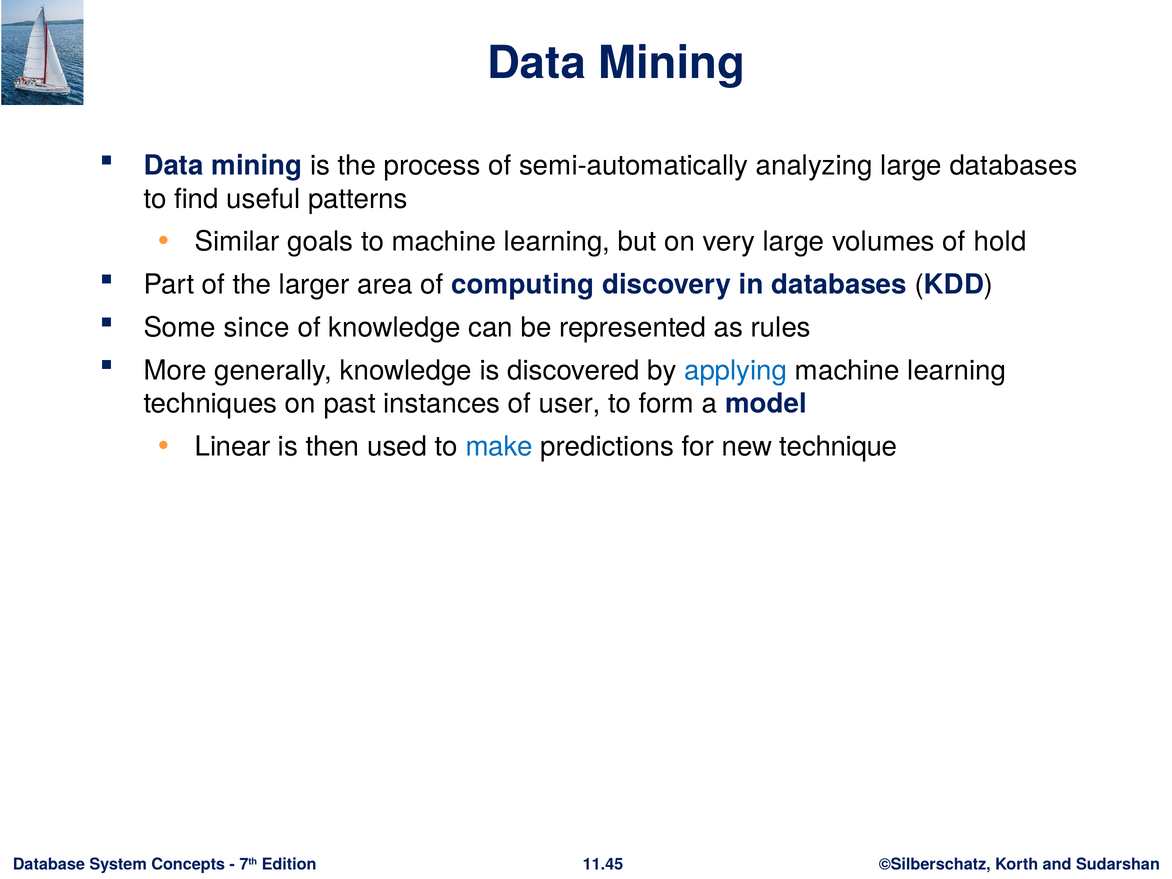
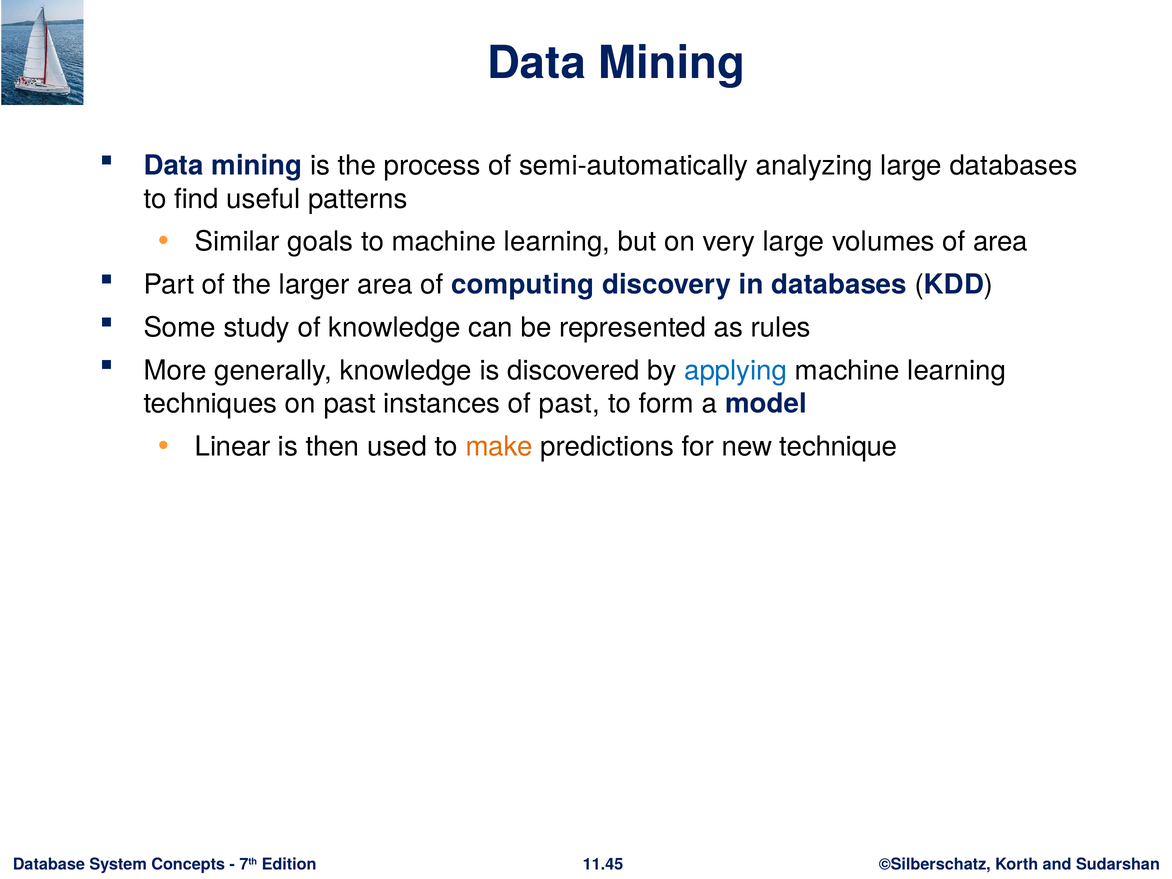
of hold: hold -> area (1000, 242)
since: since -> study (257, 328)
of user: user -> past (570, 404)
make colour: blue -> orange (499, 447)
